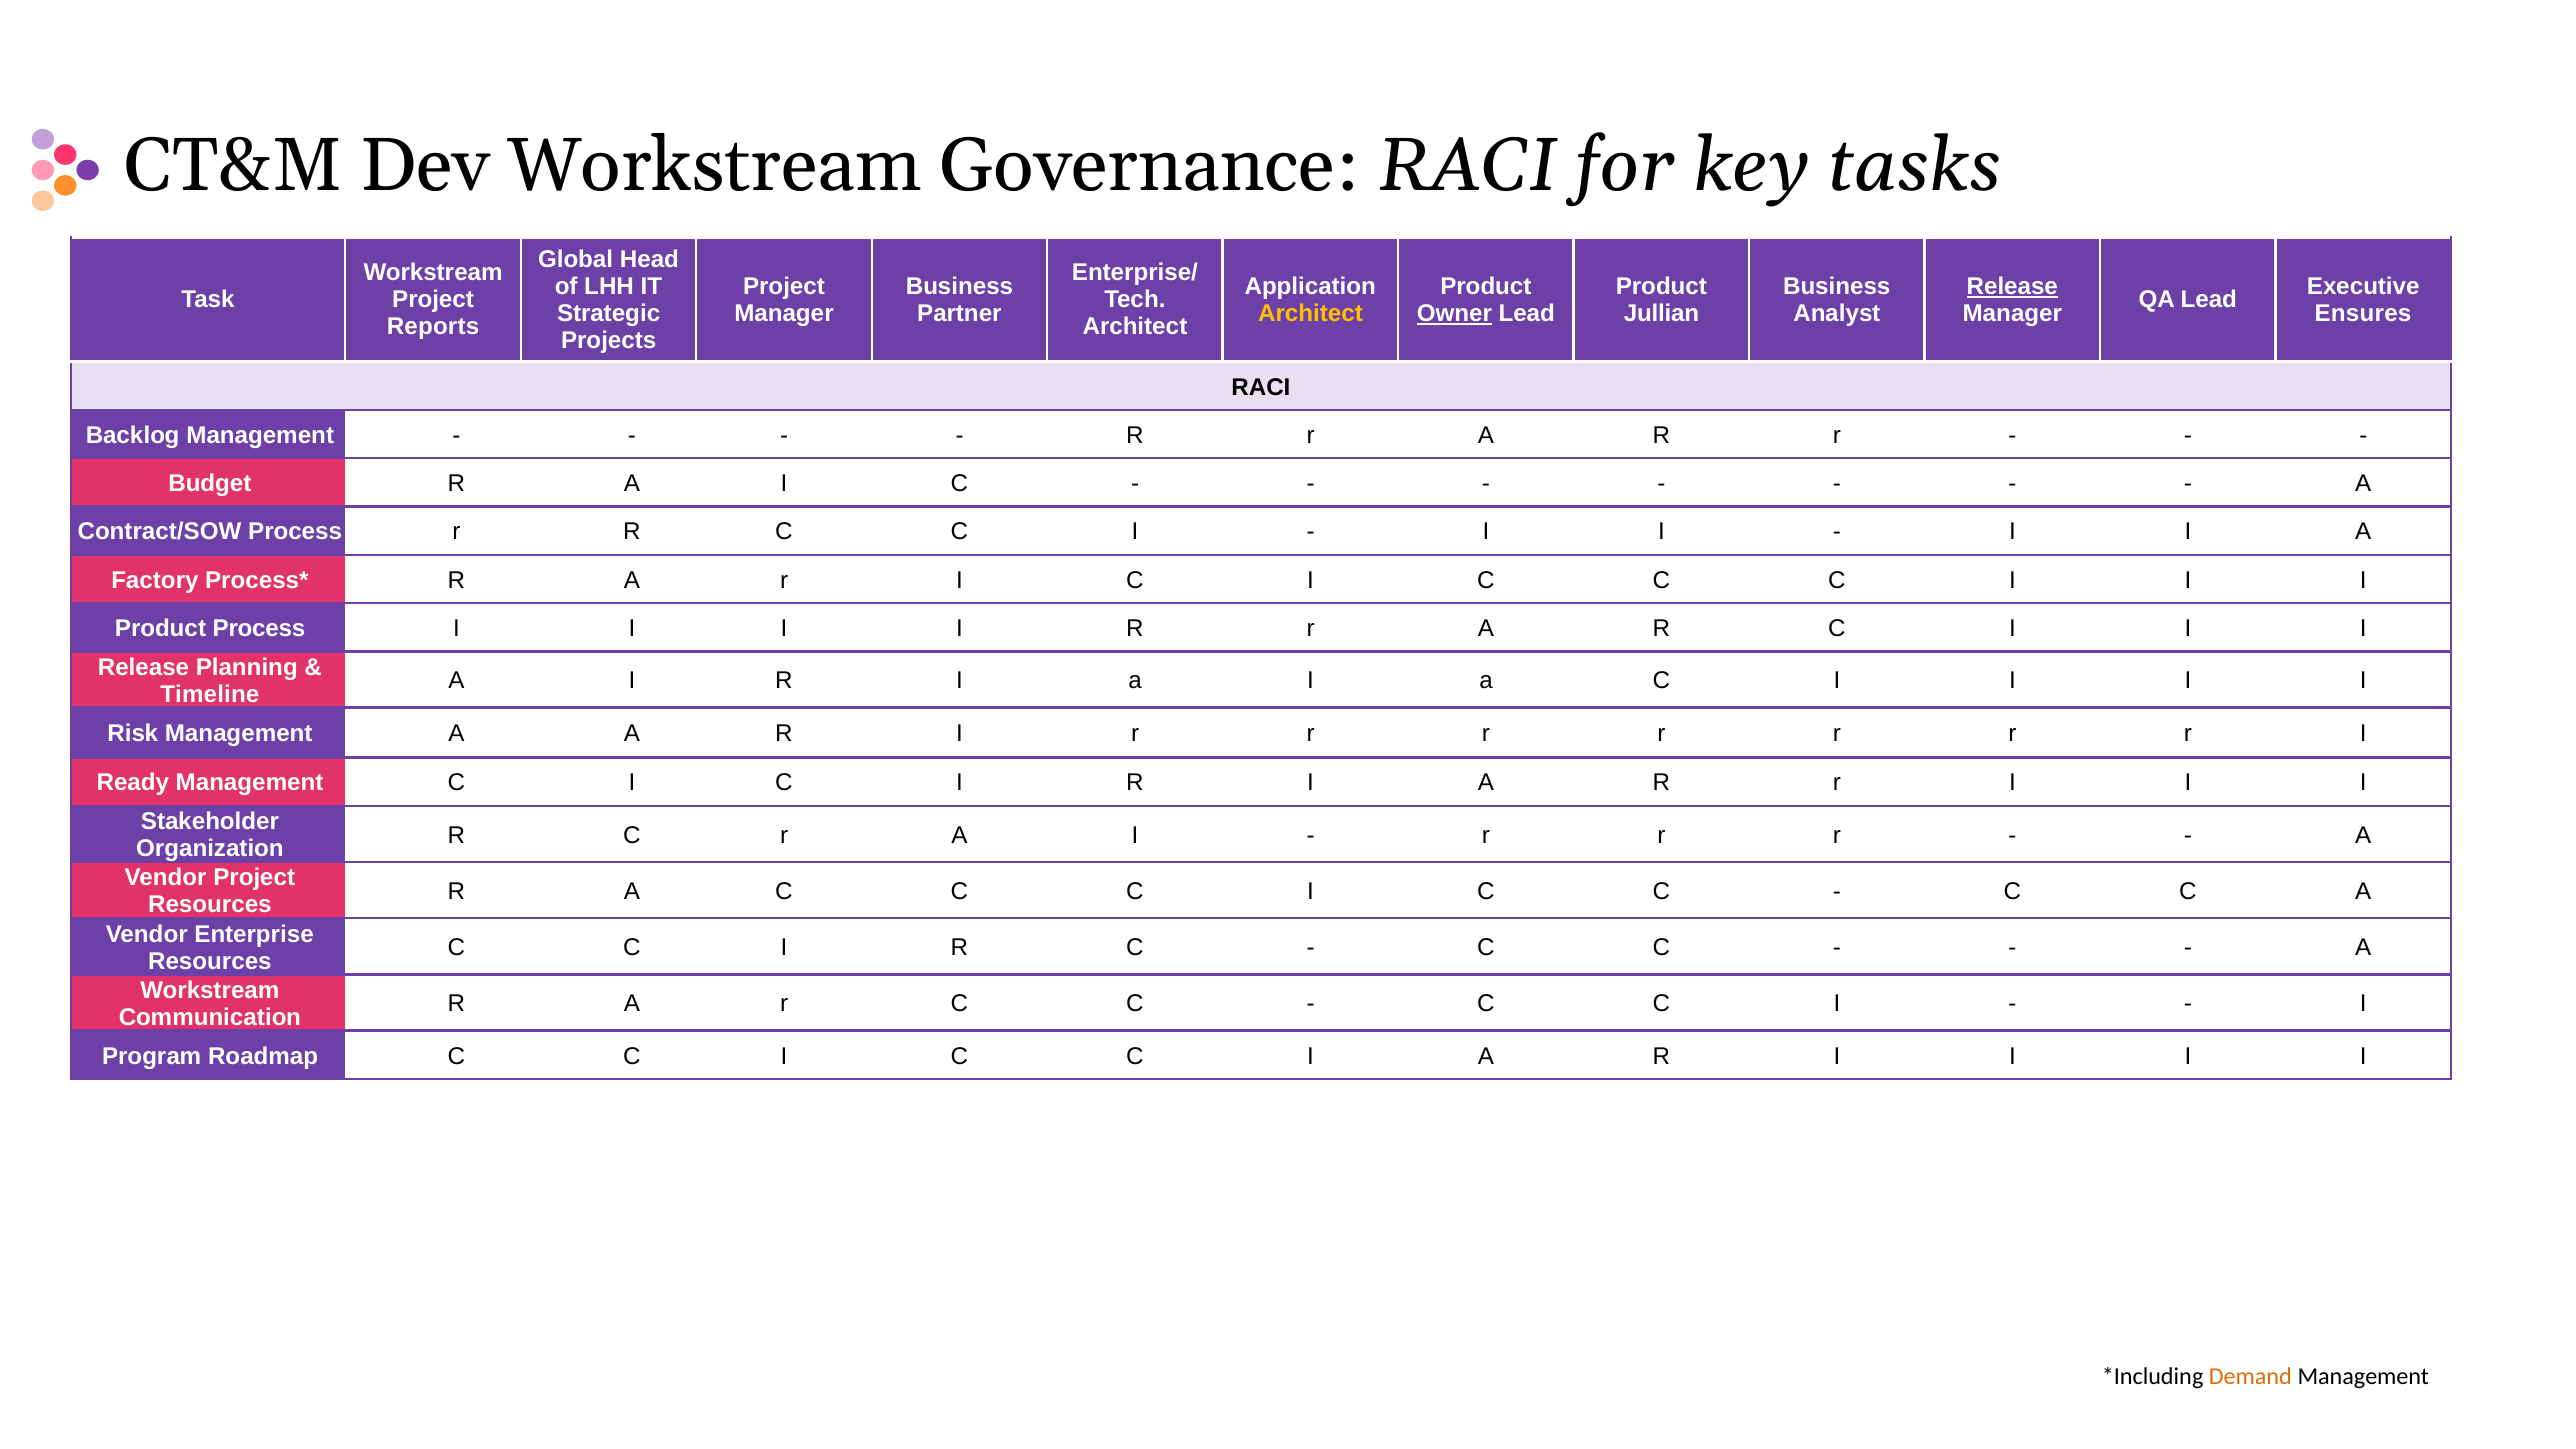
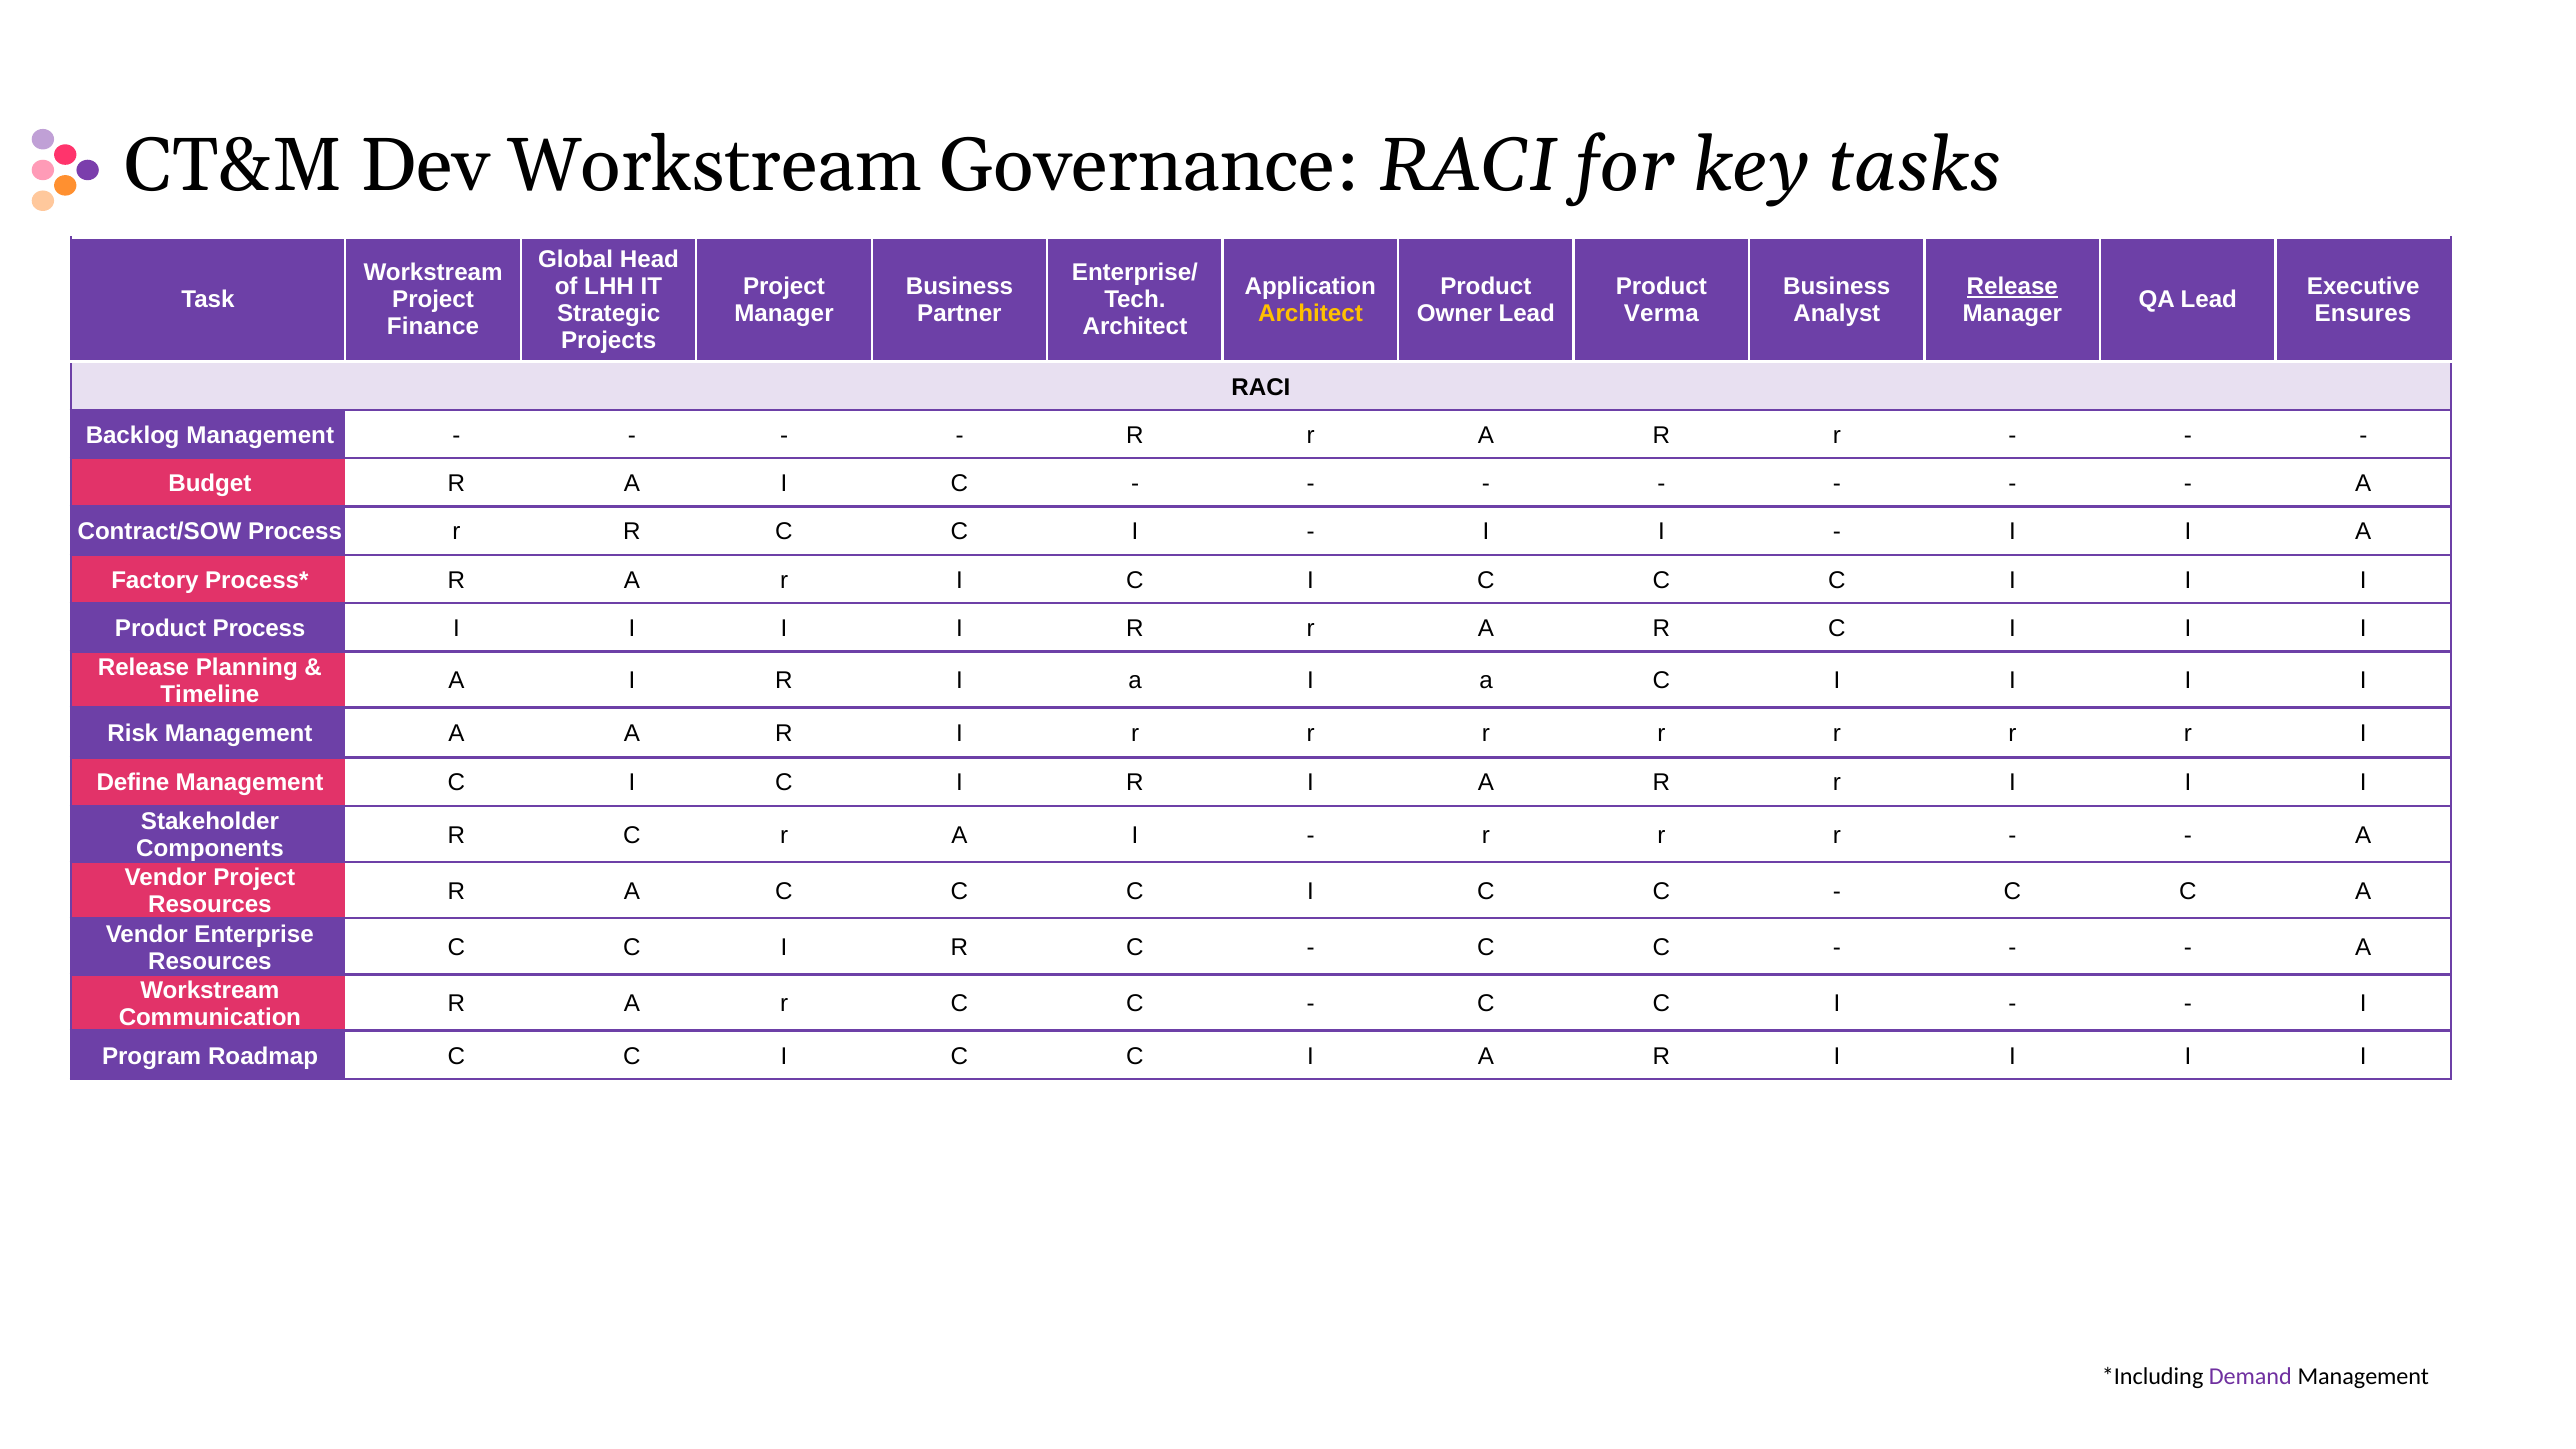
Owner underline: present -> none (1454, 313)
Jullian: Jullian -> Verma (1661, 313)
Reports: Reports -> Finance (433, 327)
Ready: Ready -> Define (133, 783)
Organization: Organization -> Components (210, 849)
Demand colour: orange -> purple (2250, 1376)
